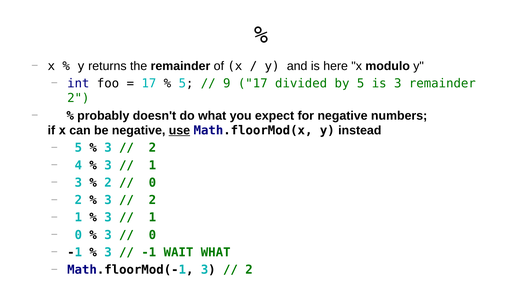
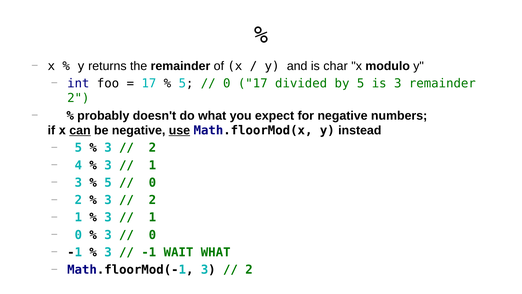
here: here -> char (336, 66)
9: 9 -> 0 (227, 83)
can underline: none -> present (80, 130)
2: 2 -> 5 (108, 182)
